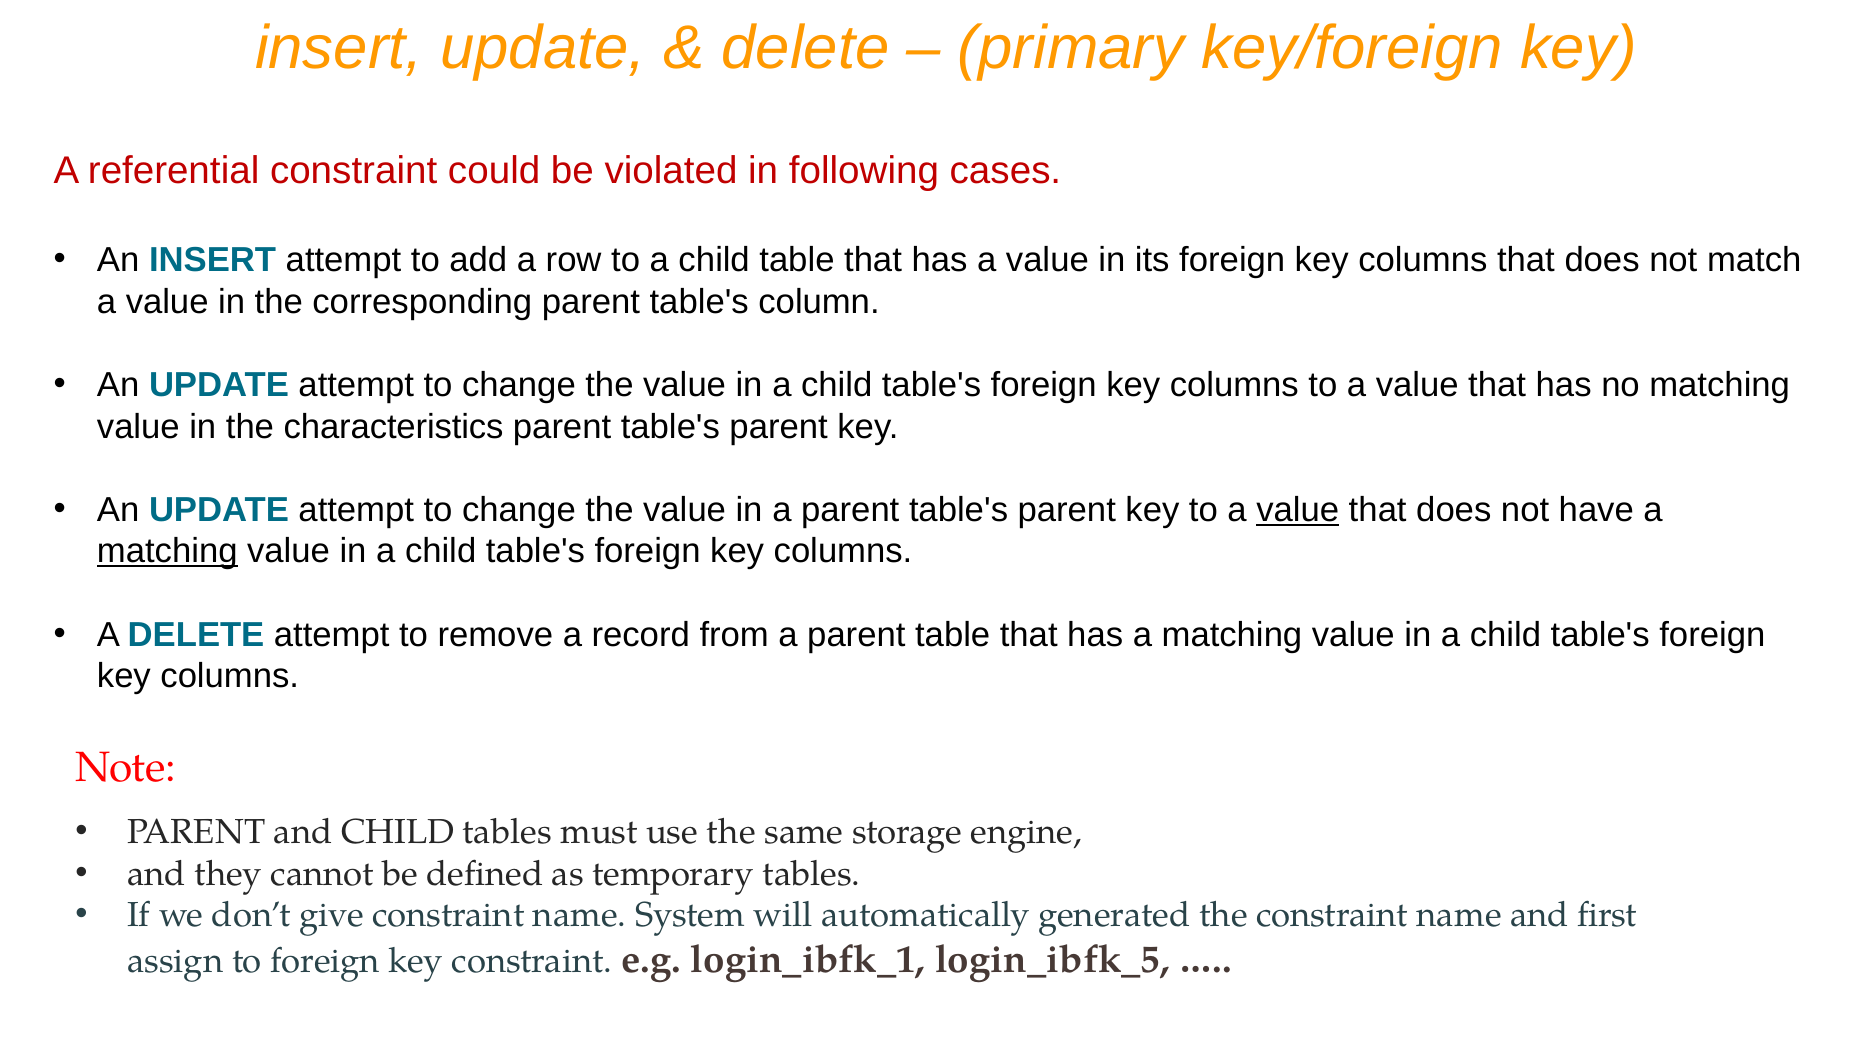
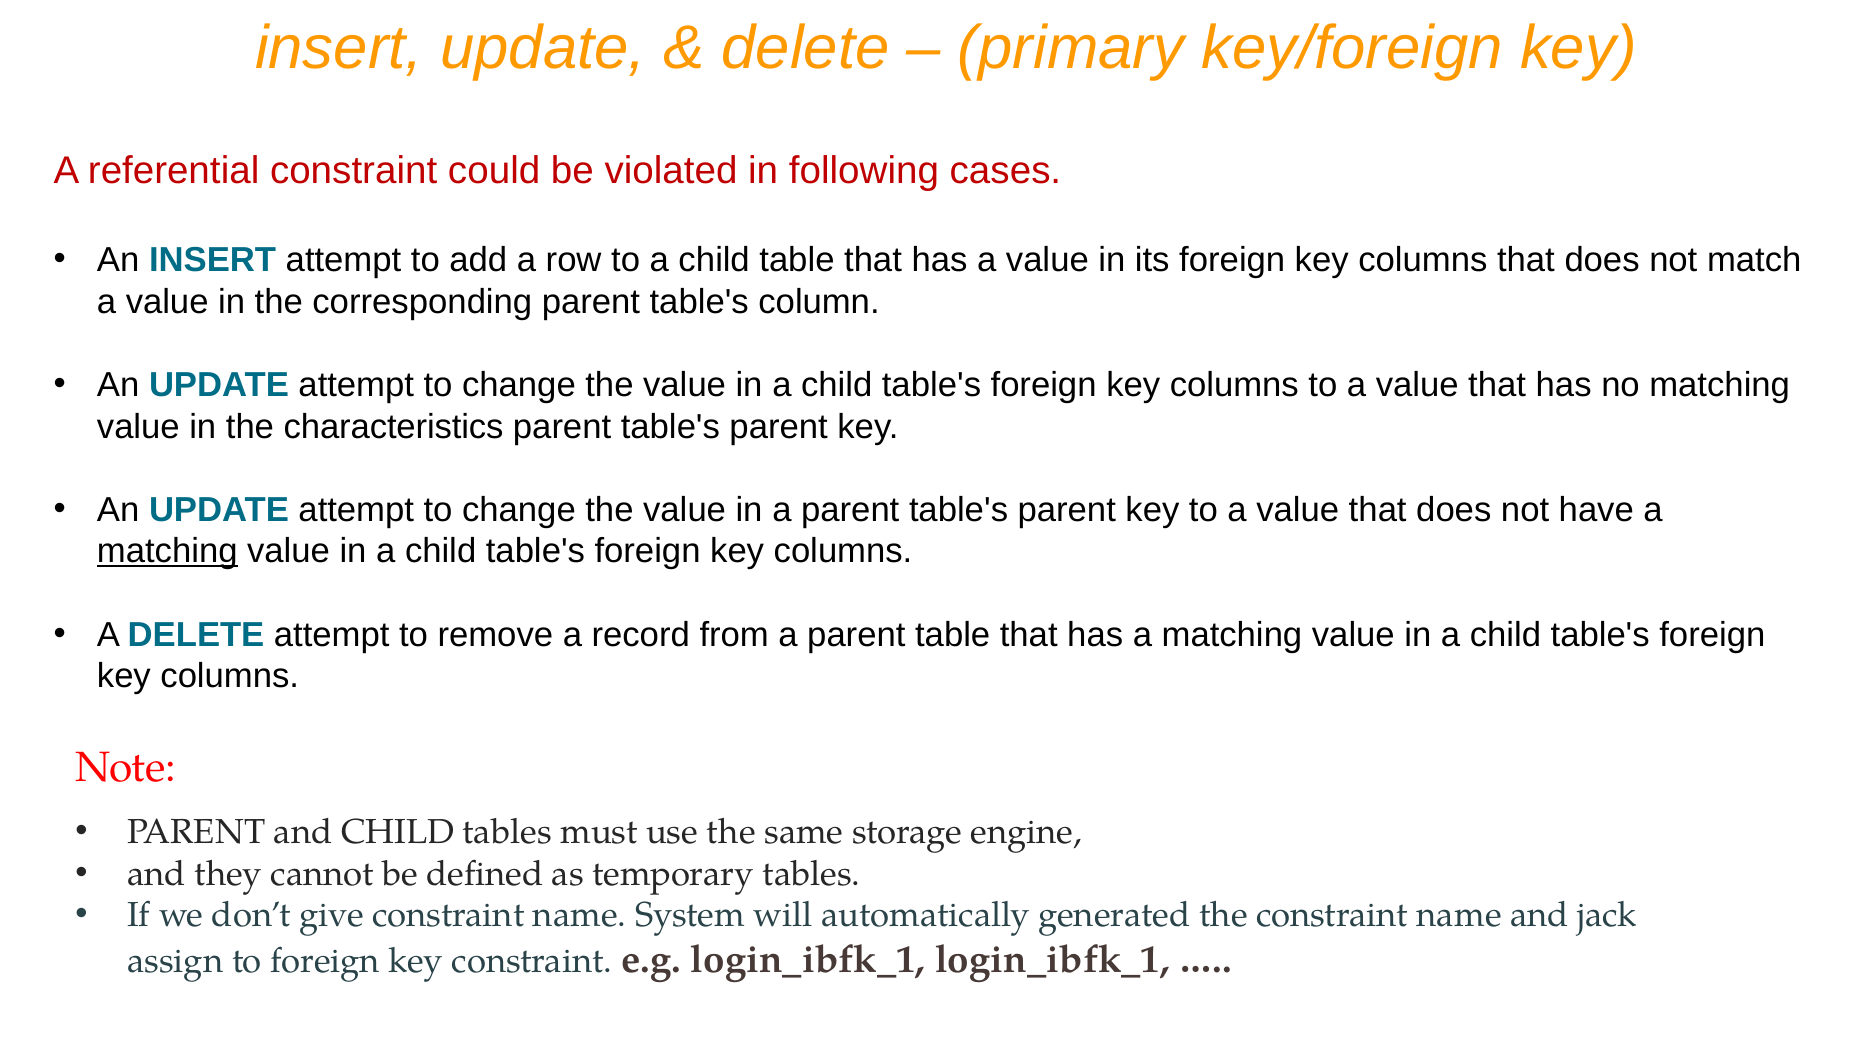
value underline: present -> none (1298, 510)
first: first -> jack (1607, 916)
login_ibfk_1 login_ibfk_5: login_ibfk_5 -> login_ibfk_1 (1052, 960)
